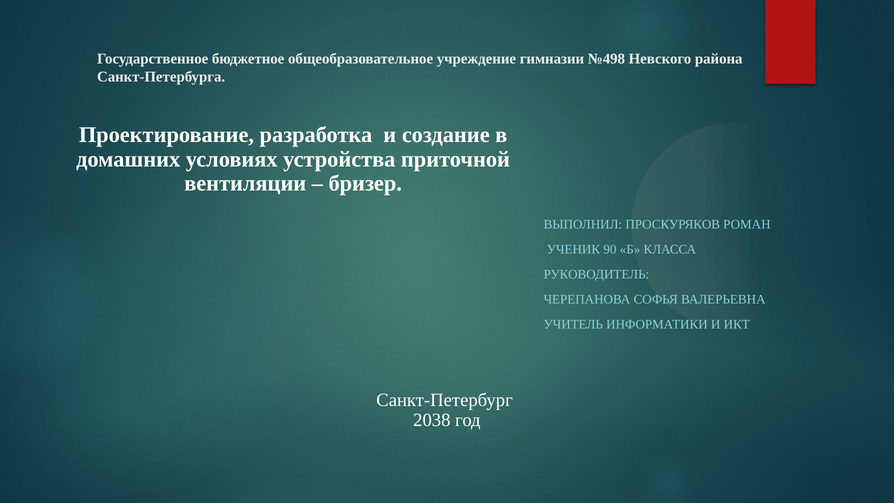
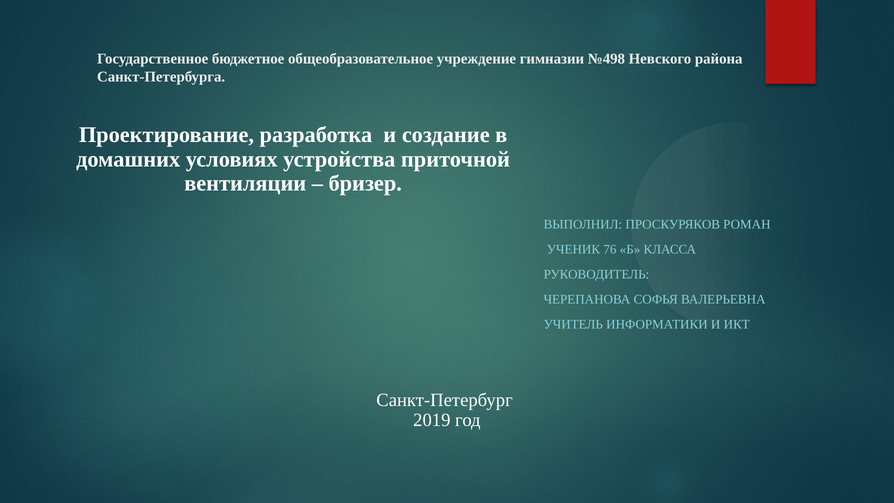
90: 90 -> 76 (610, 249)
2038: 2038 -> 2019 (432, 420)
